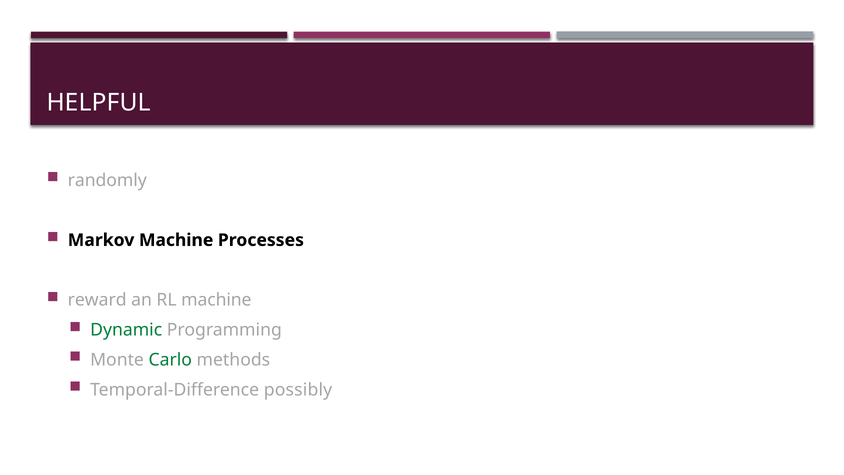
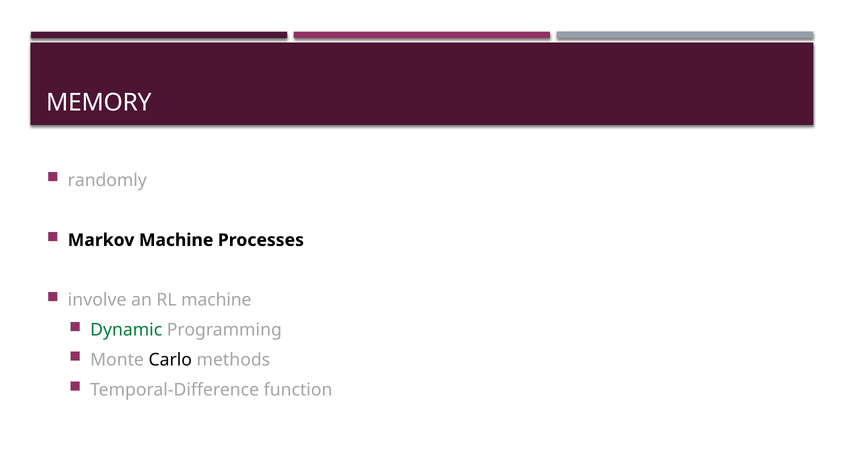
HELPFUL: HELPFUL -> MEMORY (99, 103)
reward: reward -> involve (97, 300)
Carlo colour: green -> black (170, 360)
possibly: possibly -> function (298, 390)
